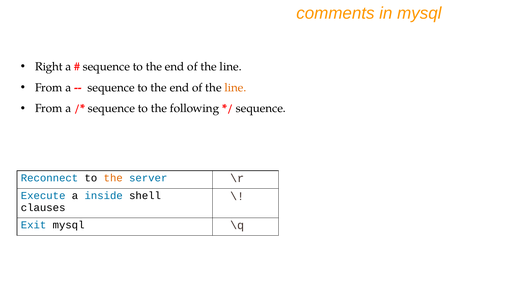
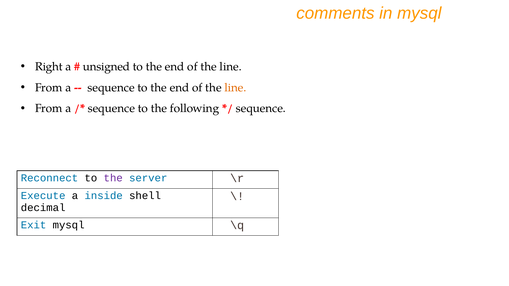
sequence: sequence -> unsigned (106, 67)
the colour: orange -> purple (113, 178)
clauses: clauses -> decimal (43, 208)
